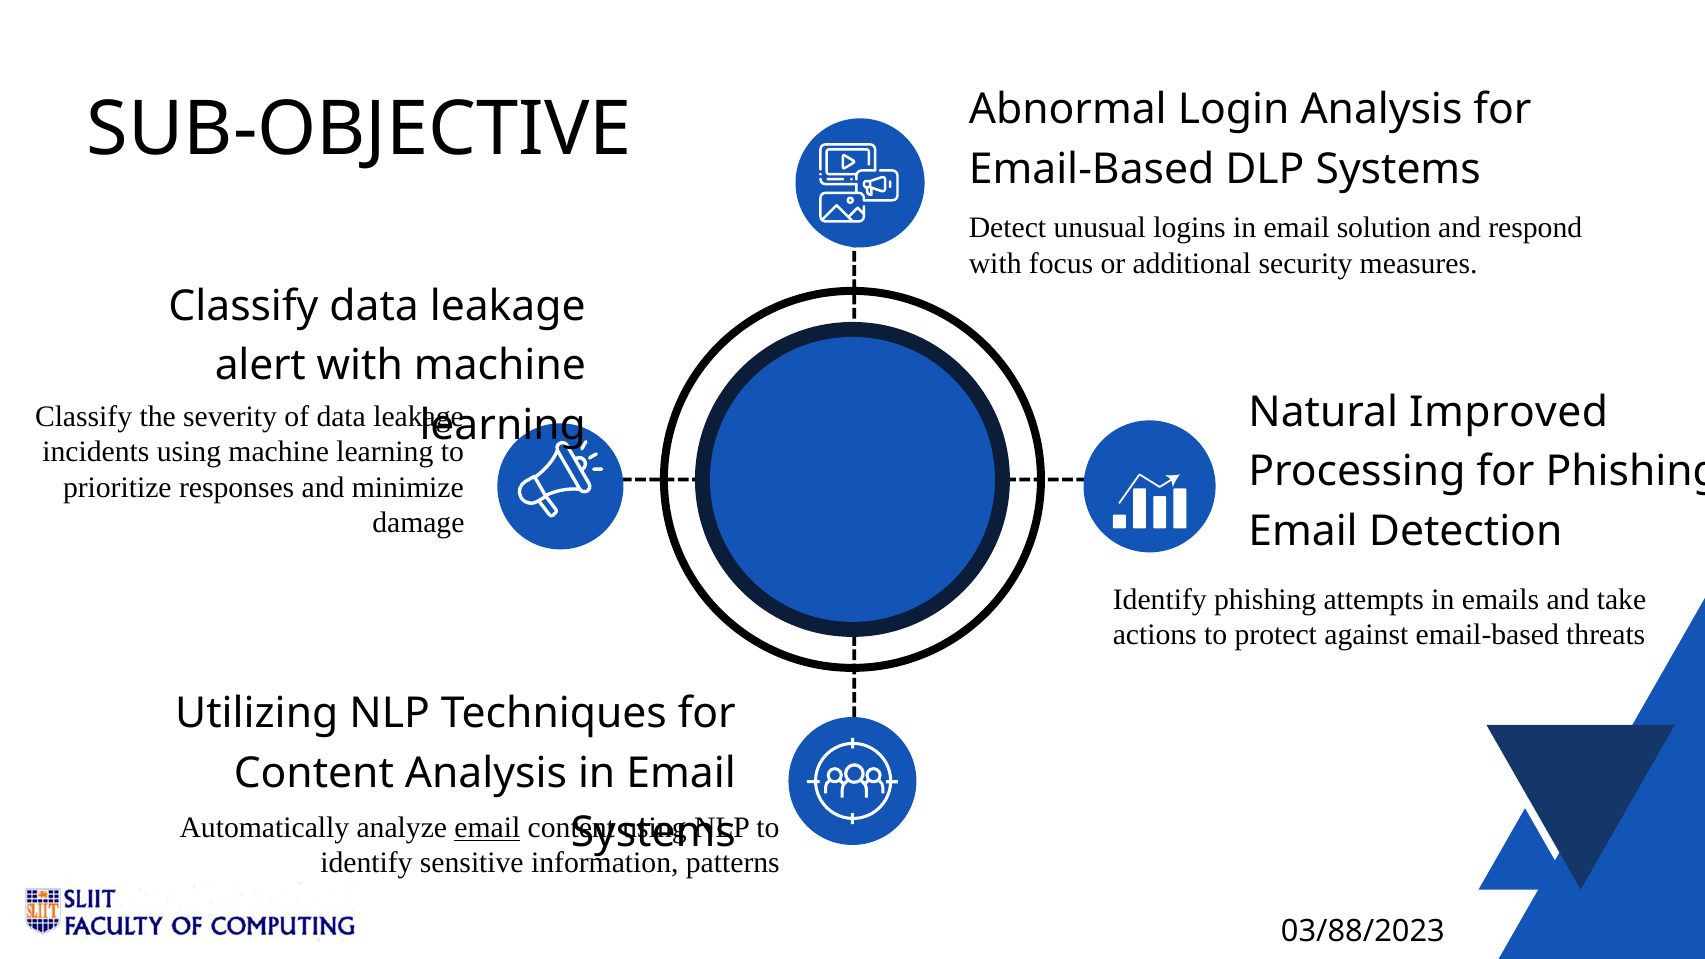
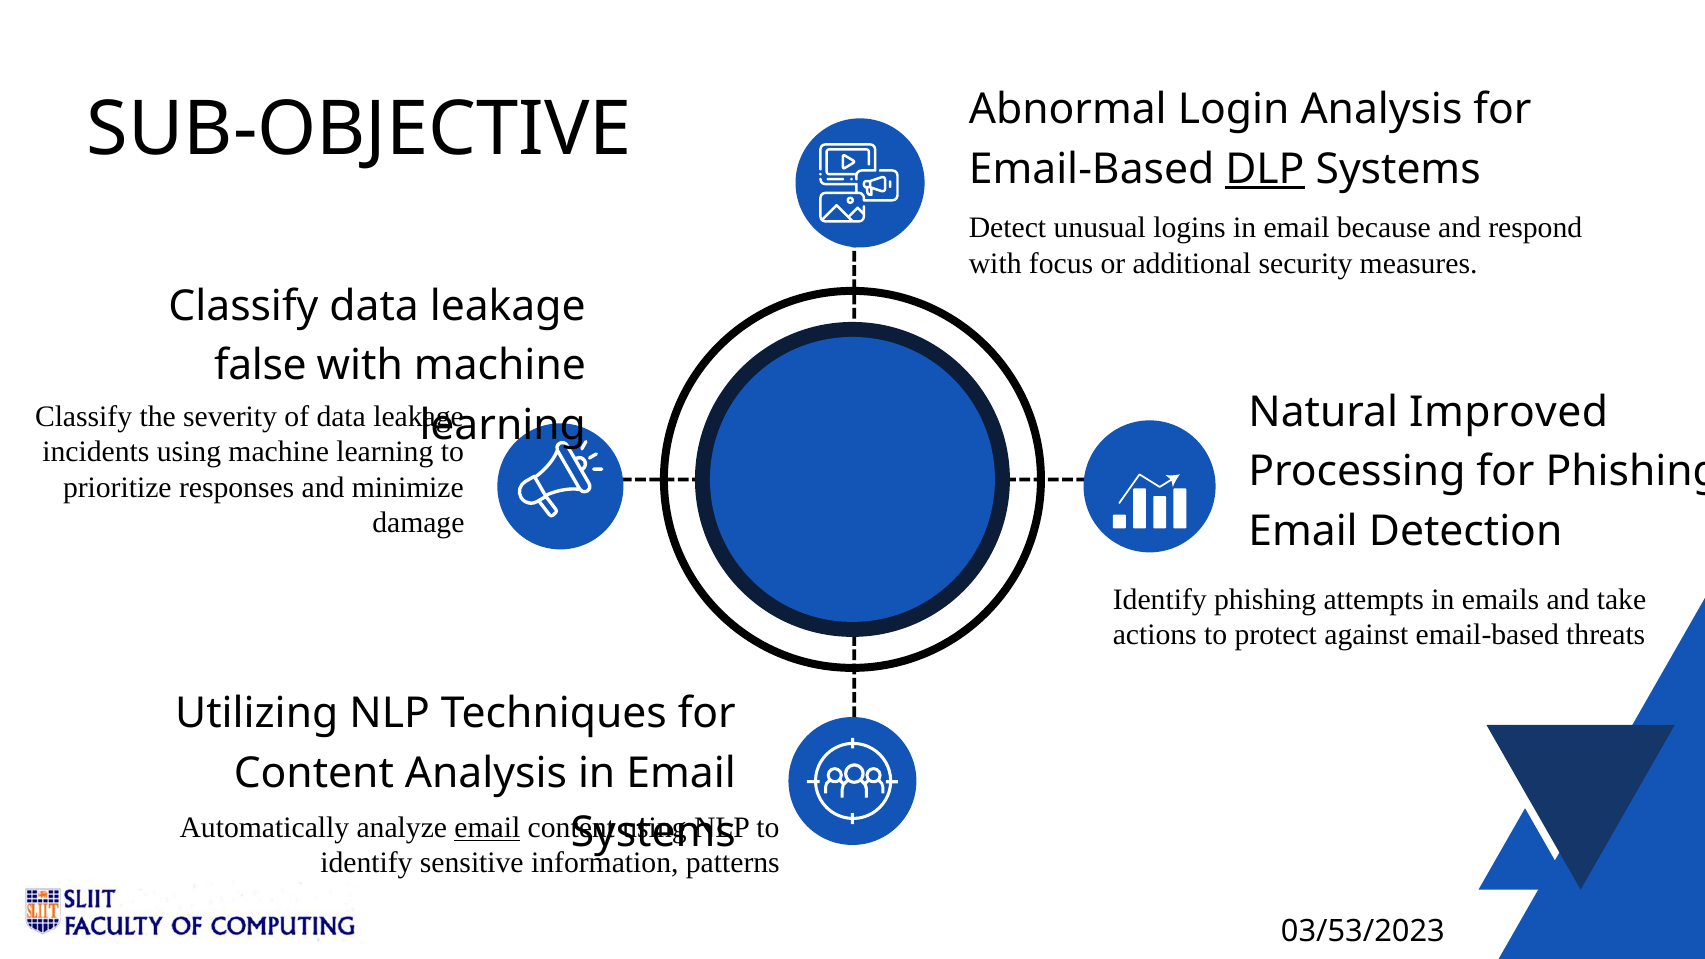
DLP underline: none -> present (1265, 169)
solution: solution -> because (1384, 228)
alert: alert -> false (260, 366)
03/88/2023: 03/88/2023 -> 03/53/2023 (1363, 931)
